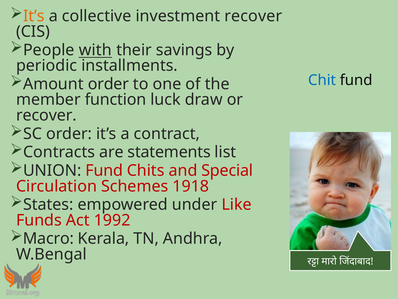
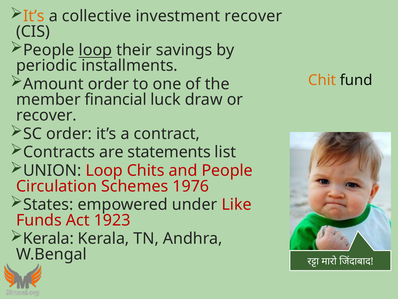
People with: with -> loop (95, 50)
Chit colour: blue -> orange (322, 80)
function: function -> financial (116, 100)
UNION Fund: Fund -> Loop (104, 170)
and Special: Special -> People (227, 170)
1918: 1918 -> 1976 (191, 186)
1992: 1992 -> 1923 (112, 220)
Macro: Macro -> Kerala (48, 238)
